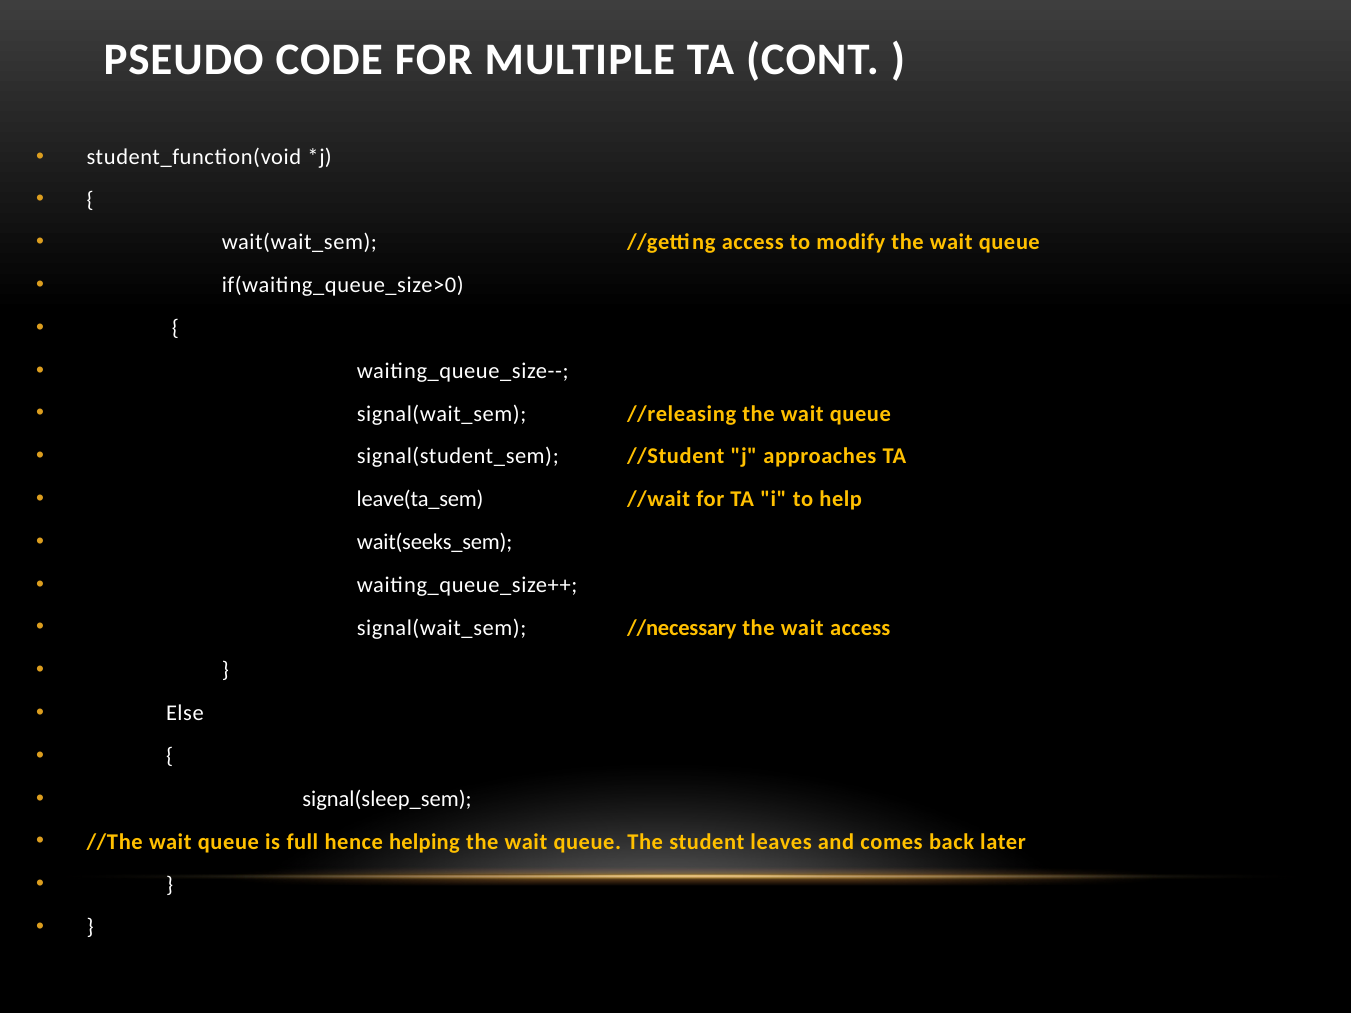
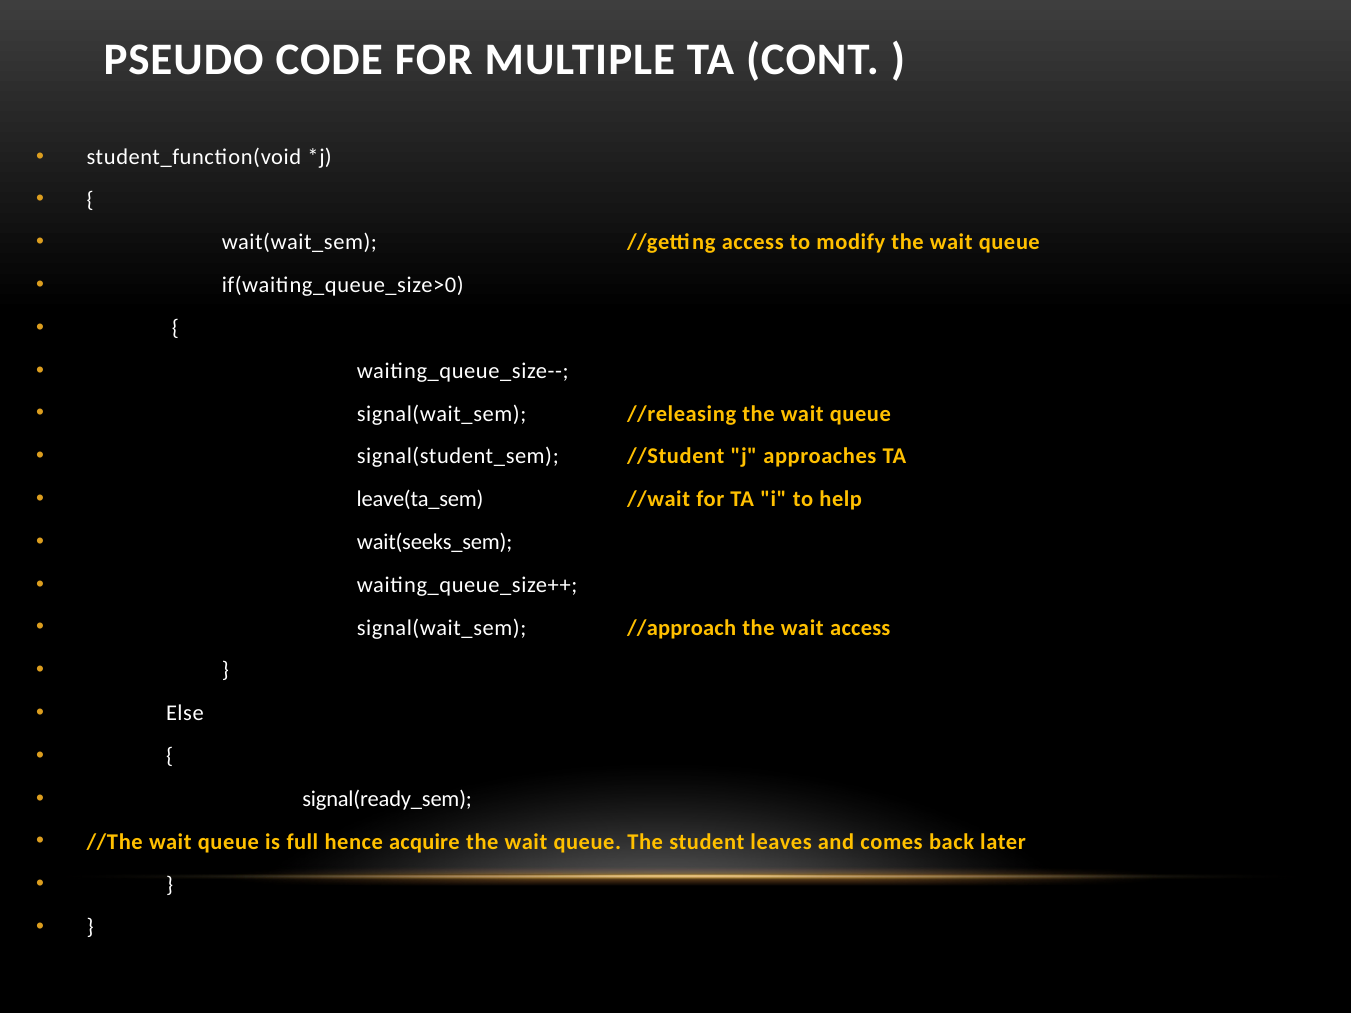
//necessary: //necessary -> //approach (682, 628)
signal(sleep_sem: signal(sleep_sem -> signal(ready_sem (387, 799)
helping: helping -> acquire (424, 842)
